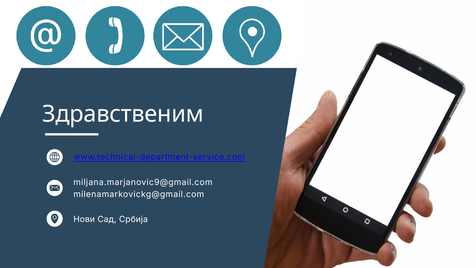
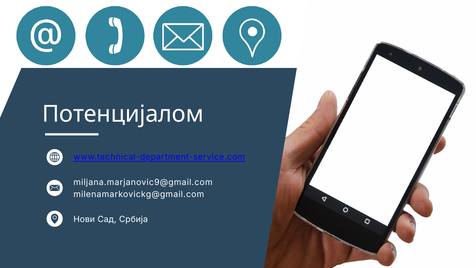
Здравственим: Здравственим -> Потенцијалом (123, 114)
